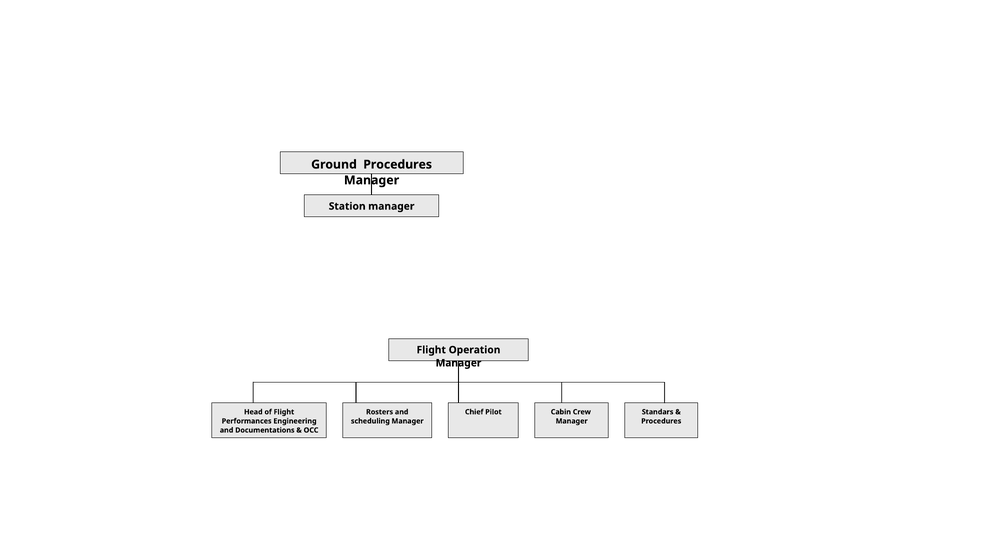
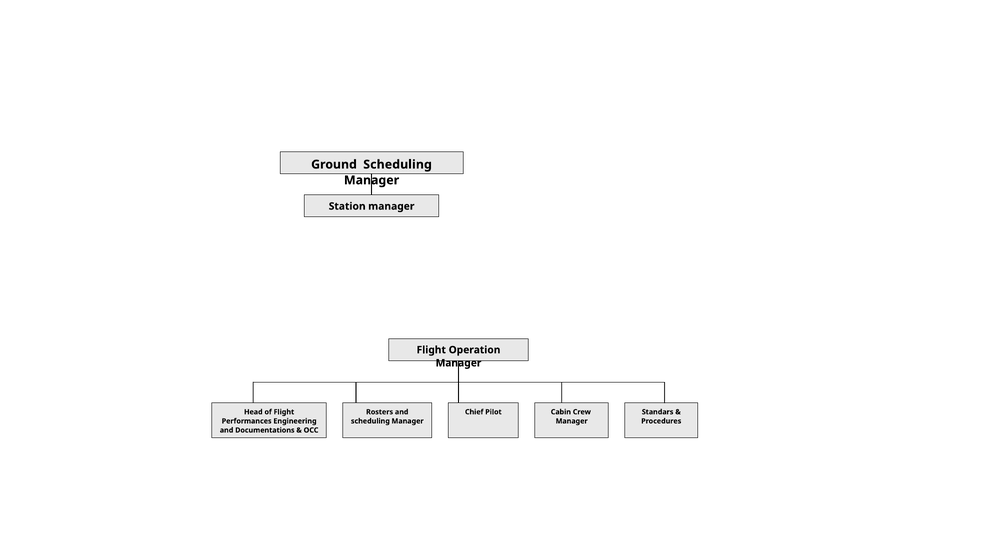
Ground Procedures: Procedures -> Scheduling (398, 165)
